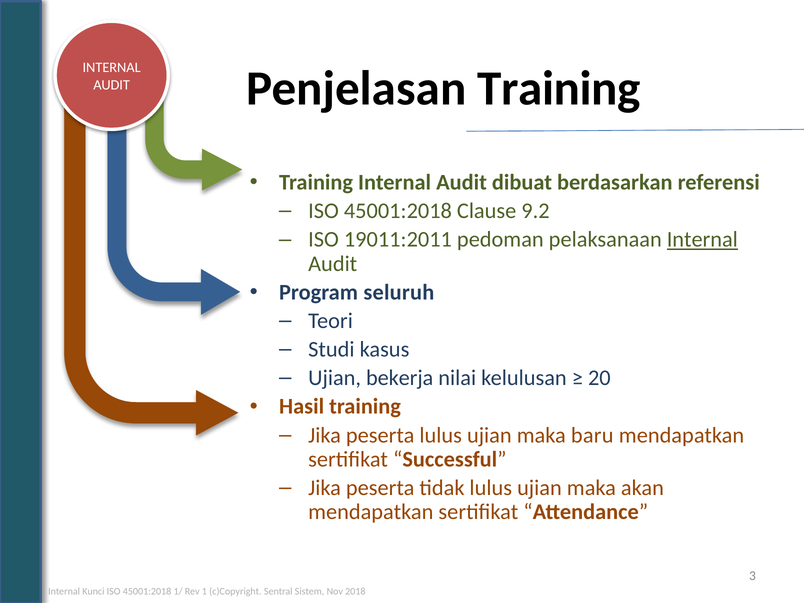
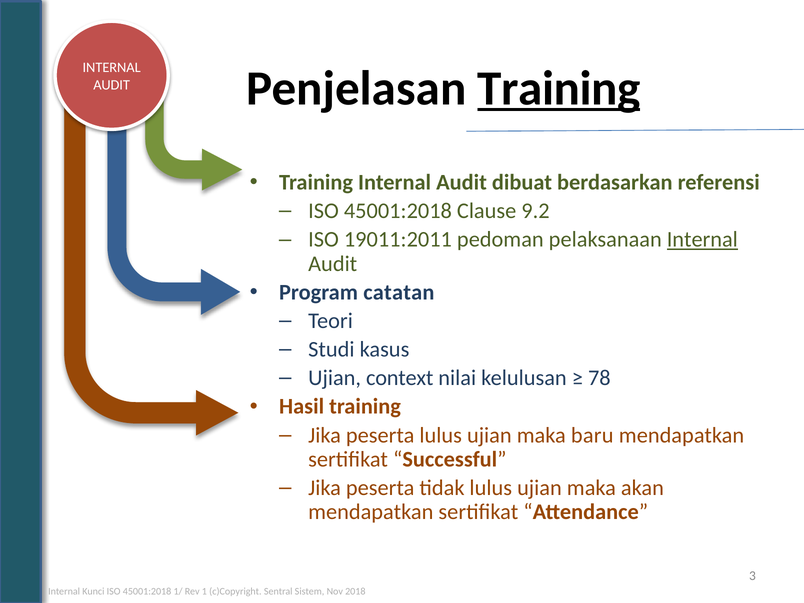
Training underline: none -> present (559, 88)
seluruh: seluruh -> catatan (399, 292)
bekerja: bekerja -> context (400, 378)
20: 20 -> 78 (599, 378)
